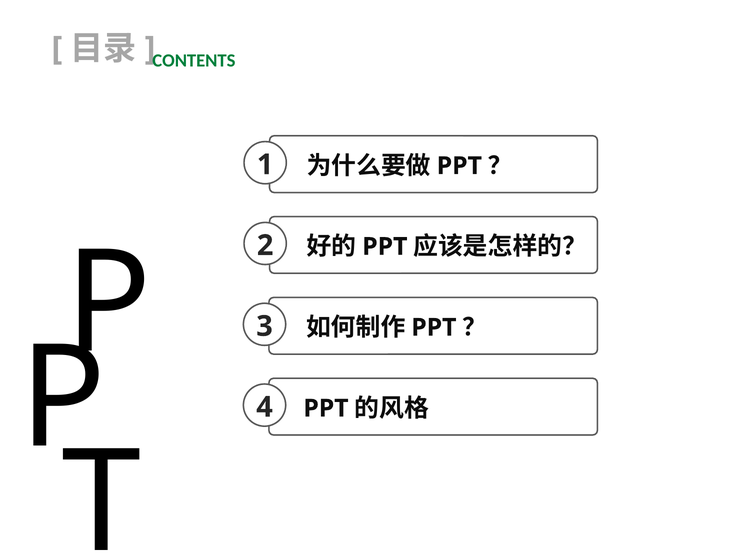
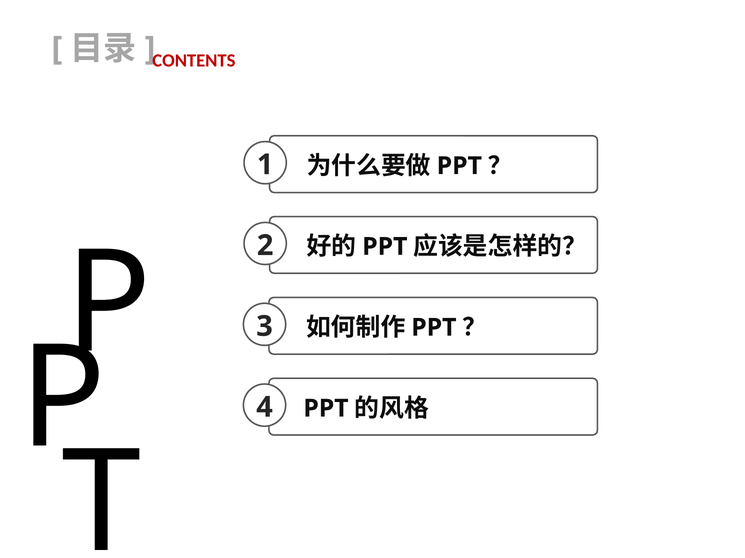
CONTENTS colour: green -> red (194, 61)
